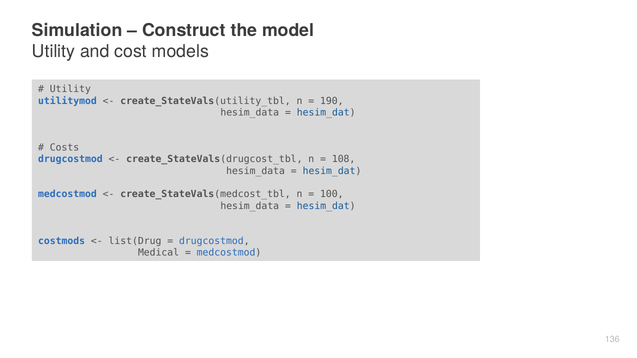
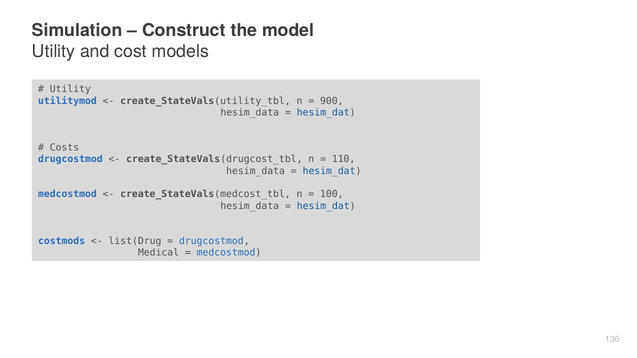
190: 190 -> 900 (332, 101)
108: 108 -> 110 (344, 159)
